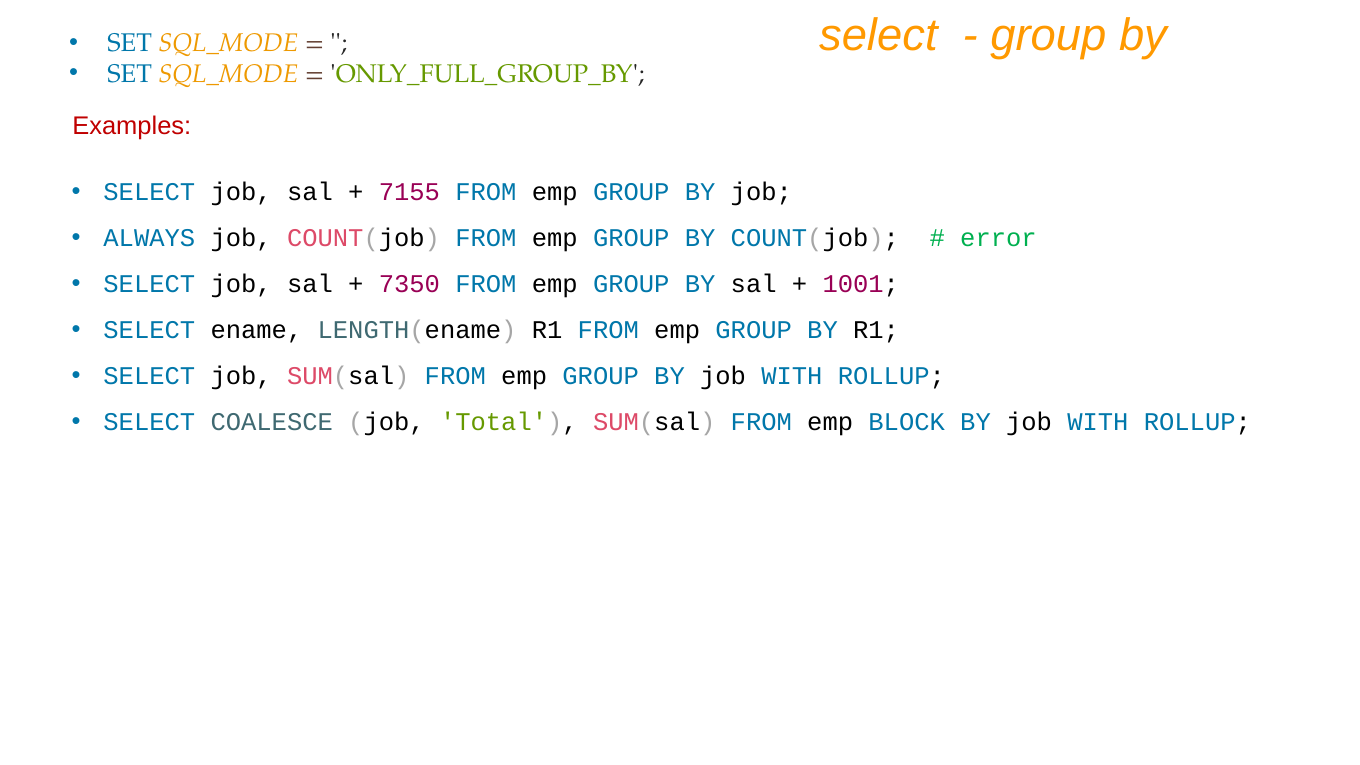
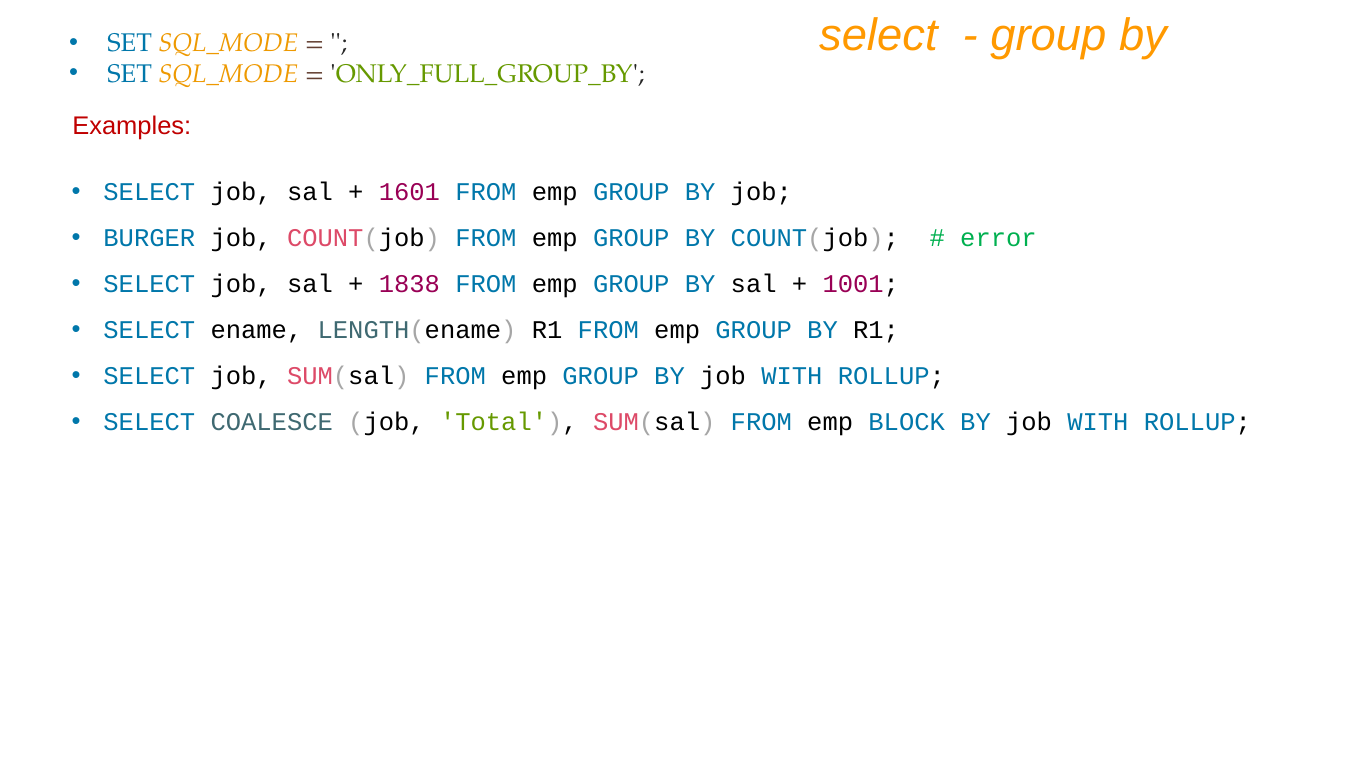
7155: 7155 -> 1601 (409, 192)
ALWAYS: ALWAYS -> BURGER (149, 238)
7350: 7350 -> 1838 (409, 284)
